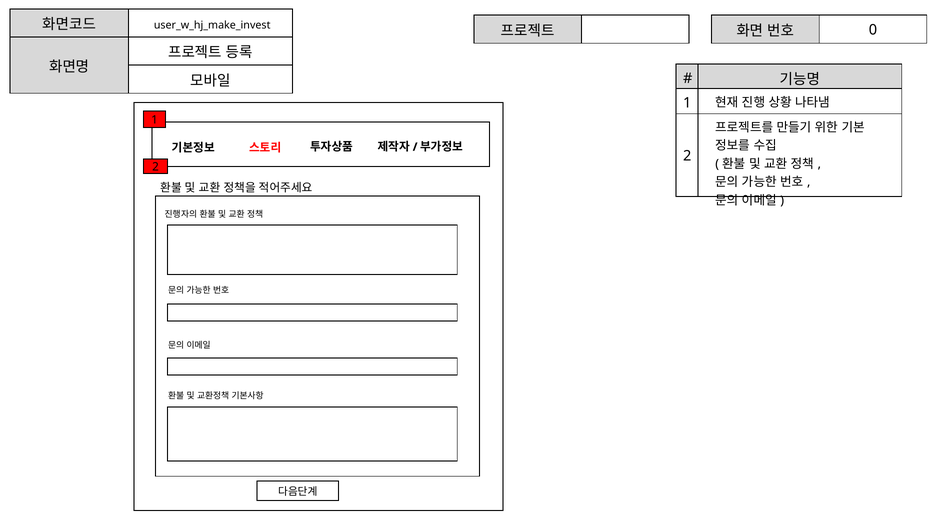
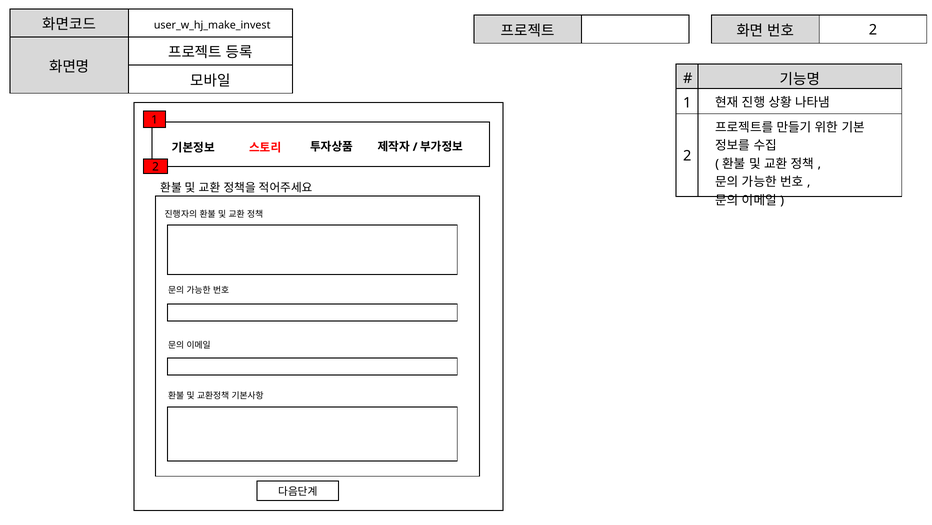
0: 0 -> 2 (873, 30)
